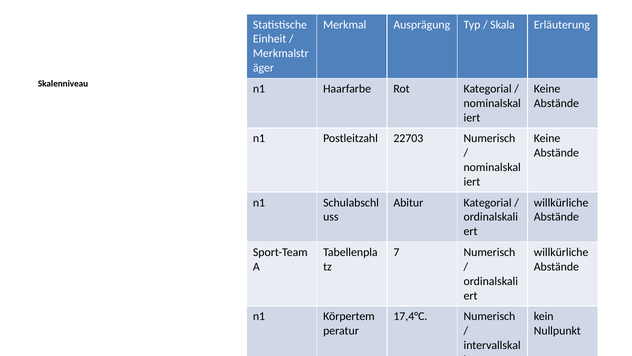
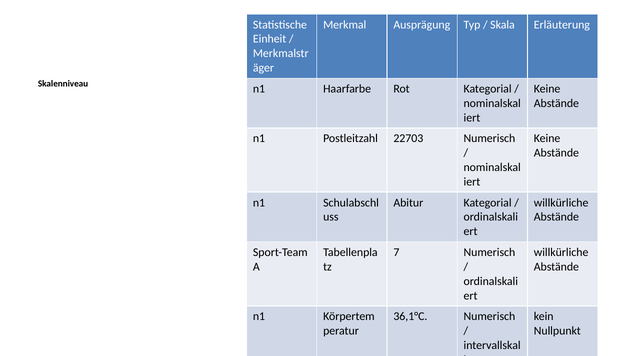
17,4°C: 17,4°C -> 36,1°C (410, 316)
